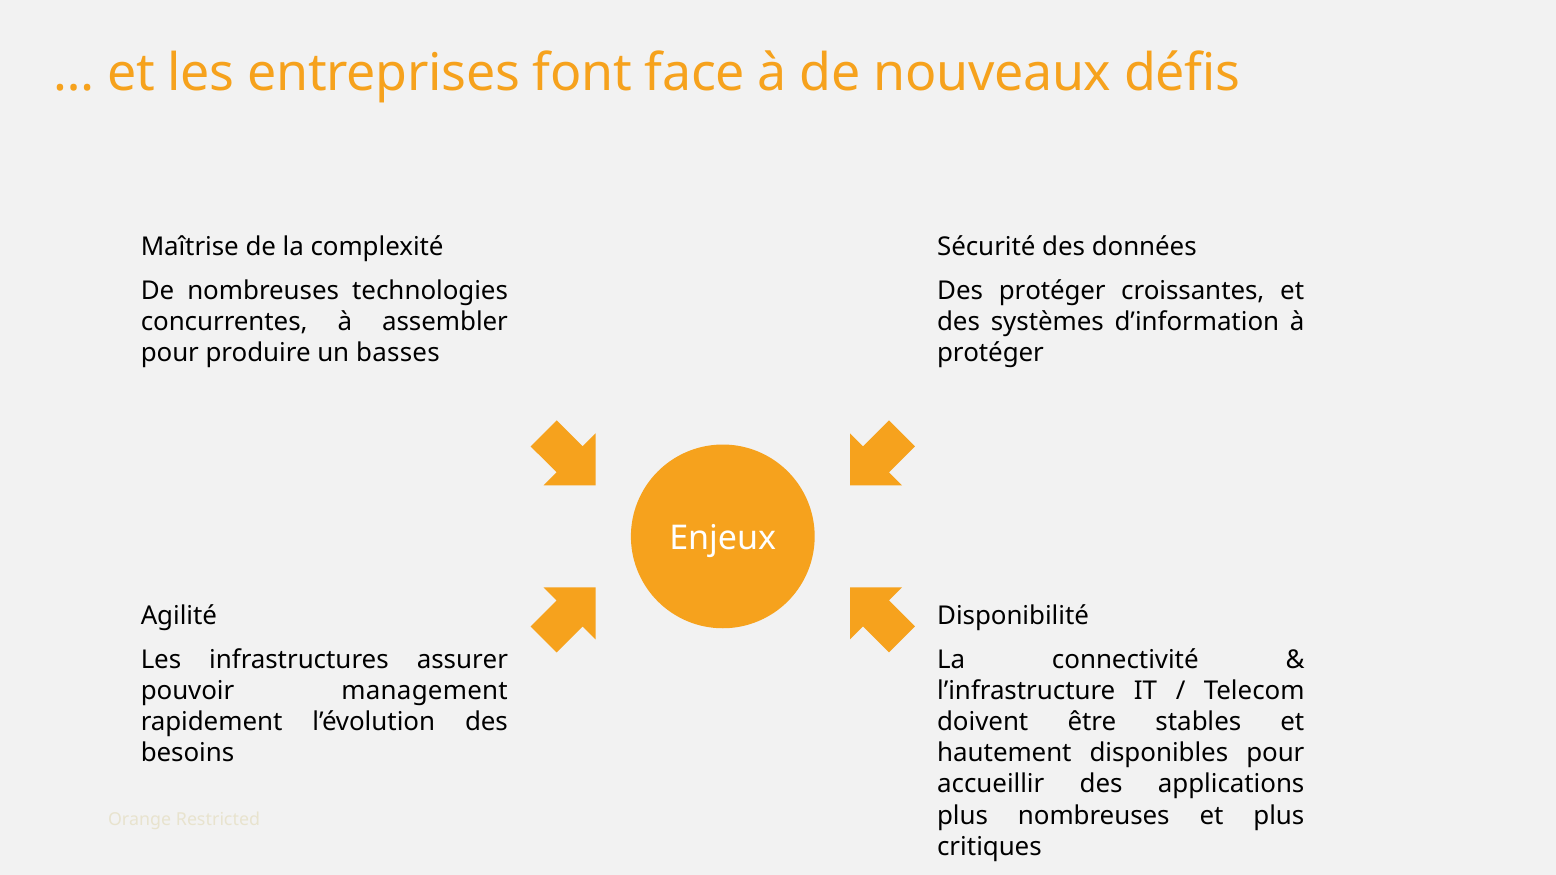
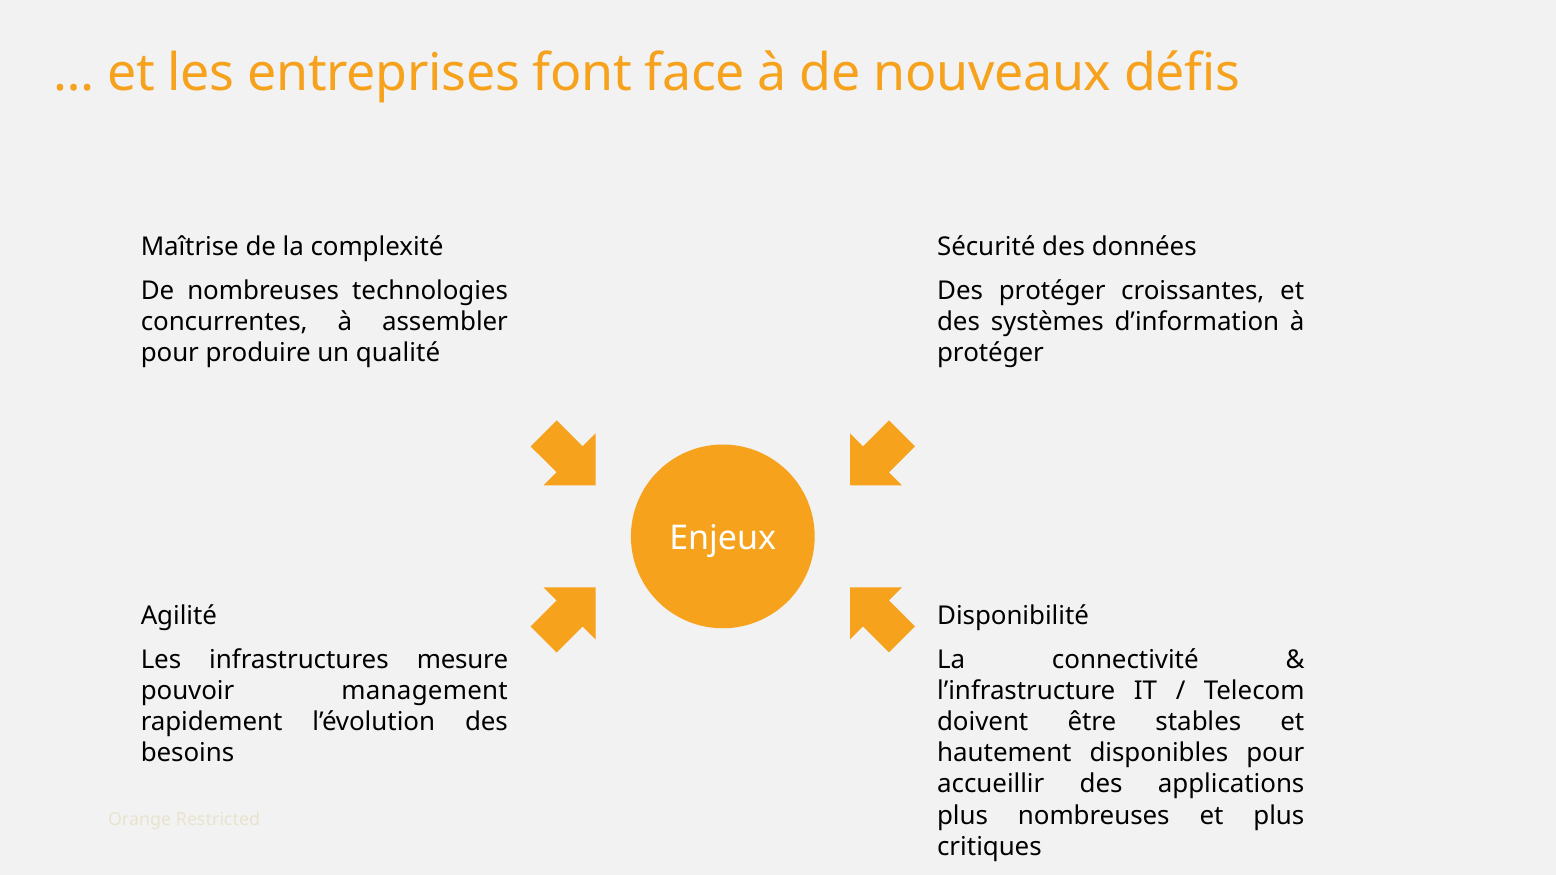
basses: basses -> qualité (398, 353)
assurer: assurer -> mesure (462, 660)
